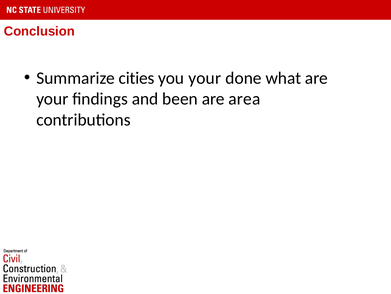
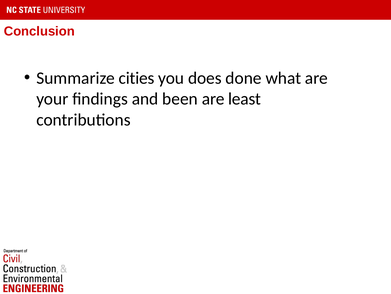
you your: your -> does (205, 78)
area: area -> least (245, 99)
